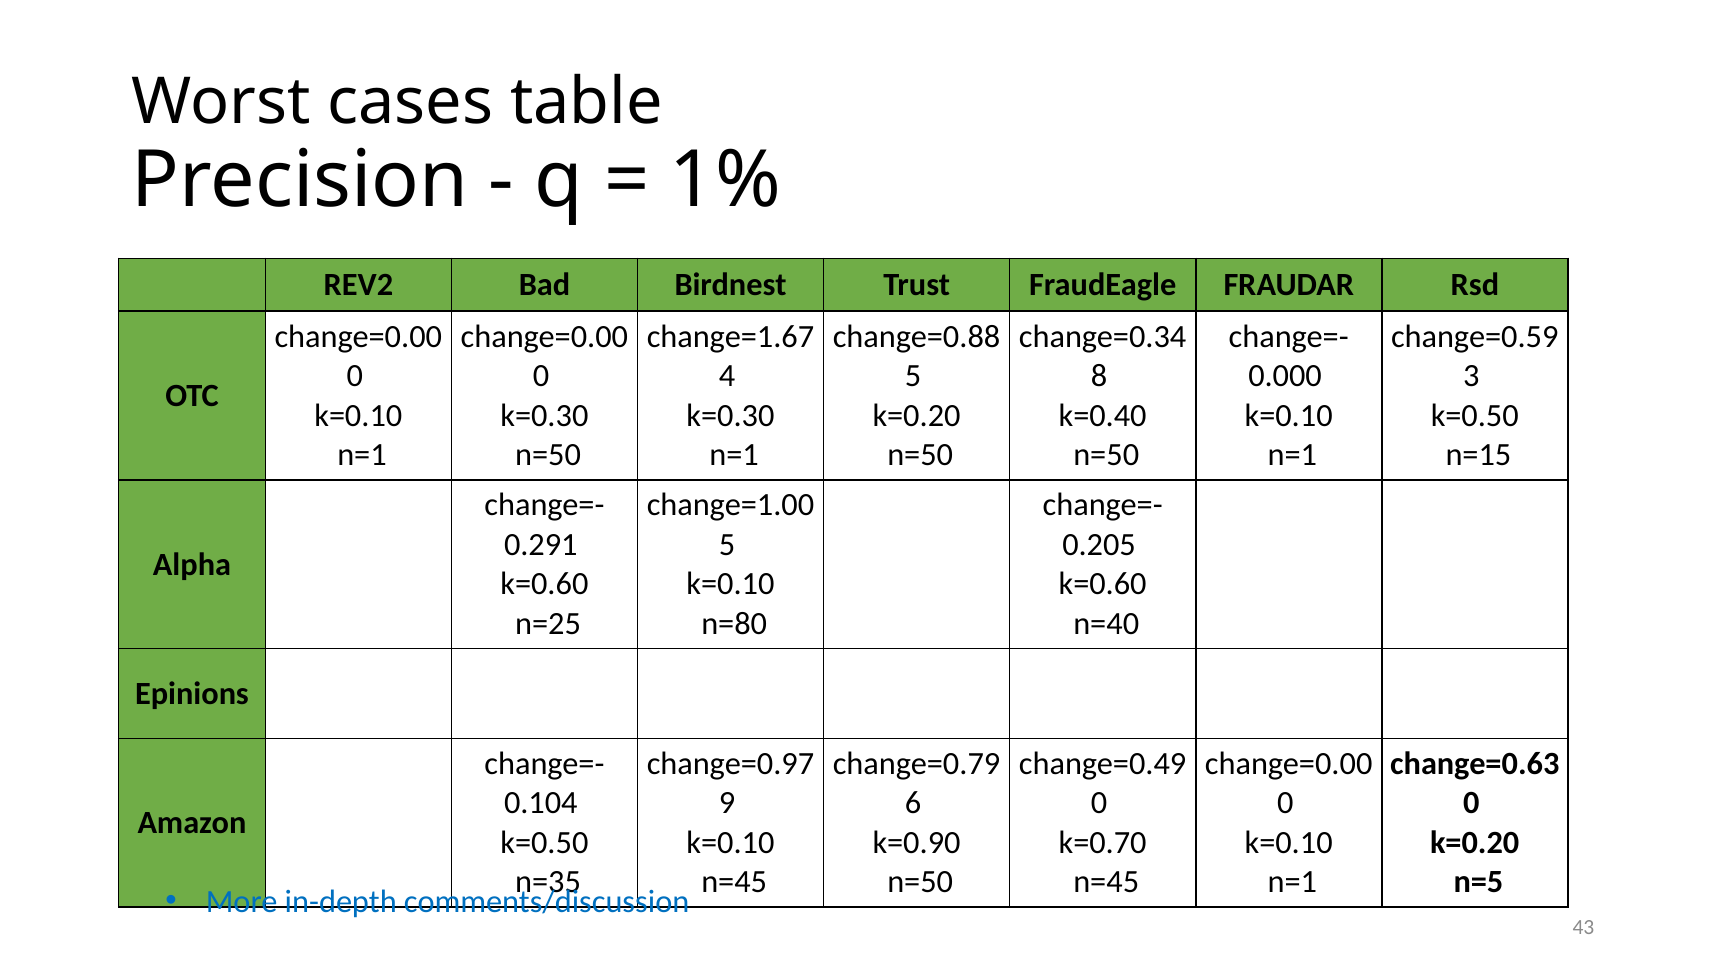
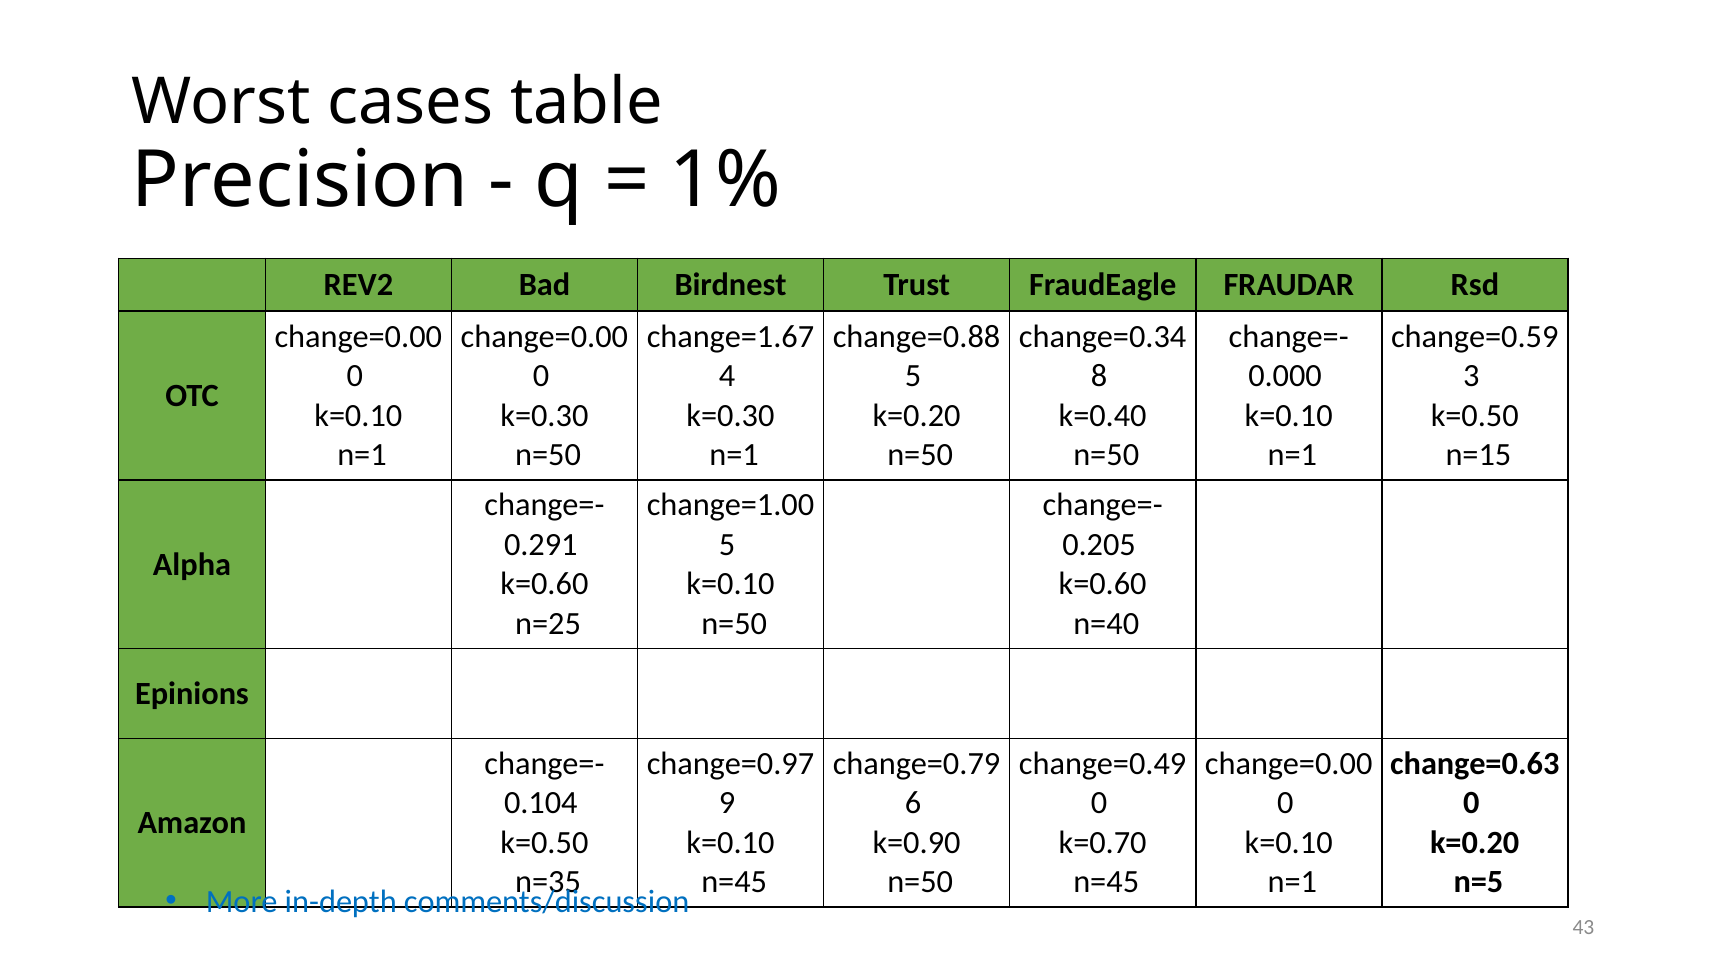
n=80: n=80 -> n=50 (734, 624)
